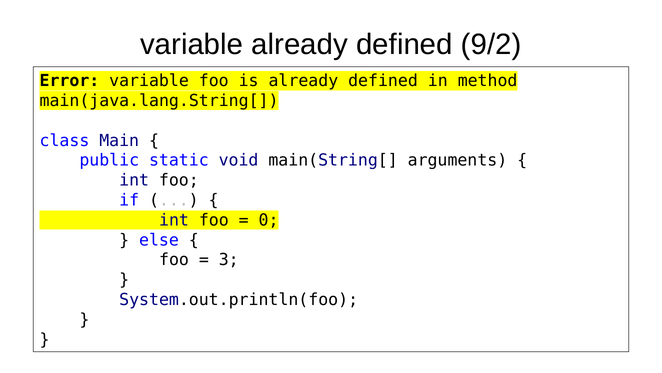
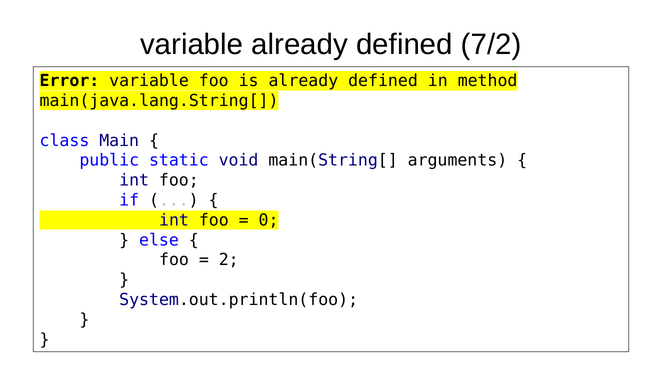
9/2: 9/2 -> 7/2 (491, 45)
3: 3 -> 2 (229, 260)
